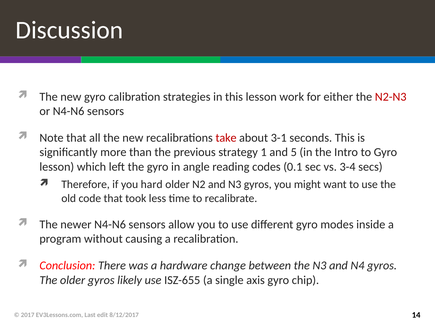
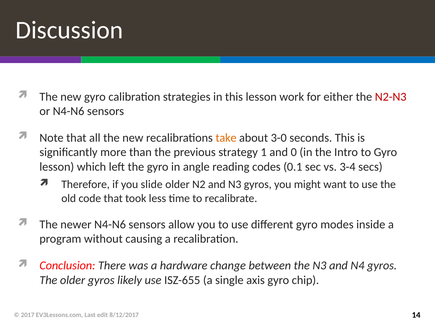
take colour: red -> orange (226, 138)
3-1: 3-1 -> 3-0 (279, 138)
5: 5 -> 0 (294, 152)
hard: hard -> slide (152, 185)
